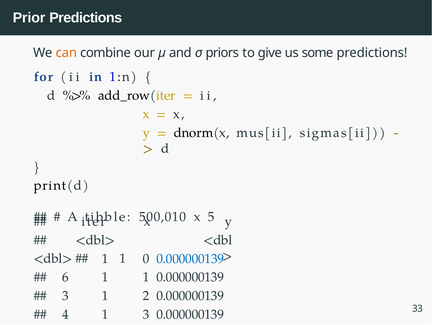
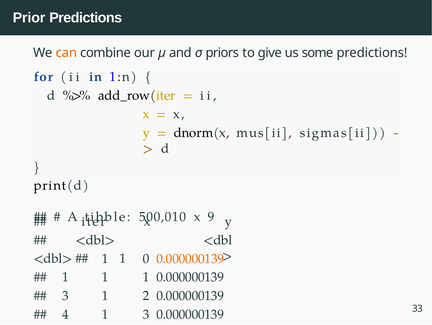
5: 5 -> 9 (211, 216)
0.000000139 colour: blue -> orange (190, 258)
6: 6 -> 1 (65, 277)
